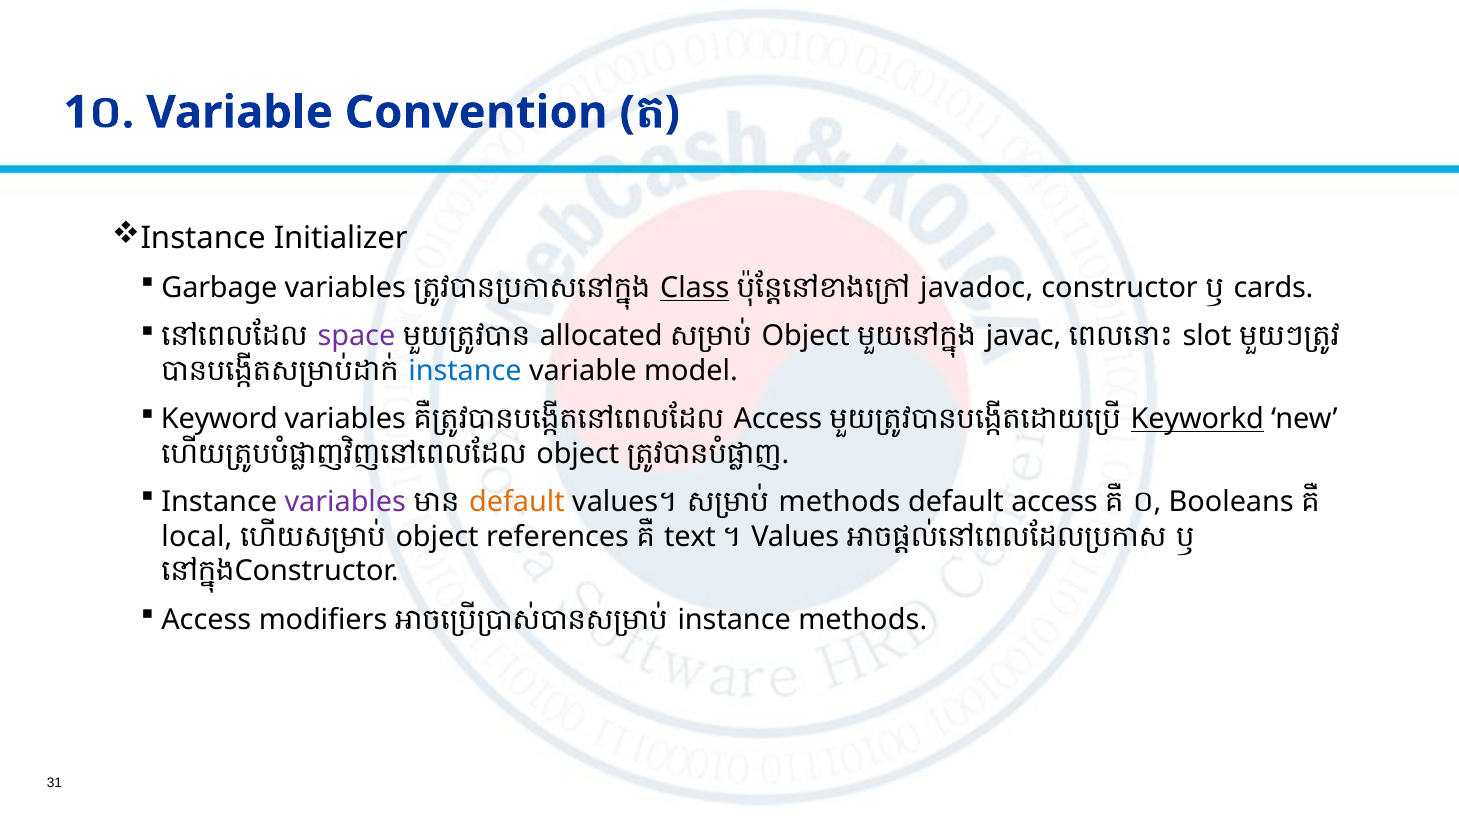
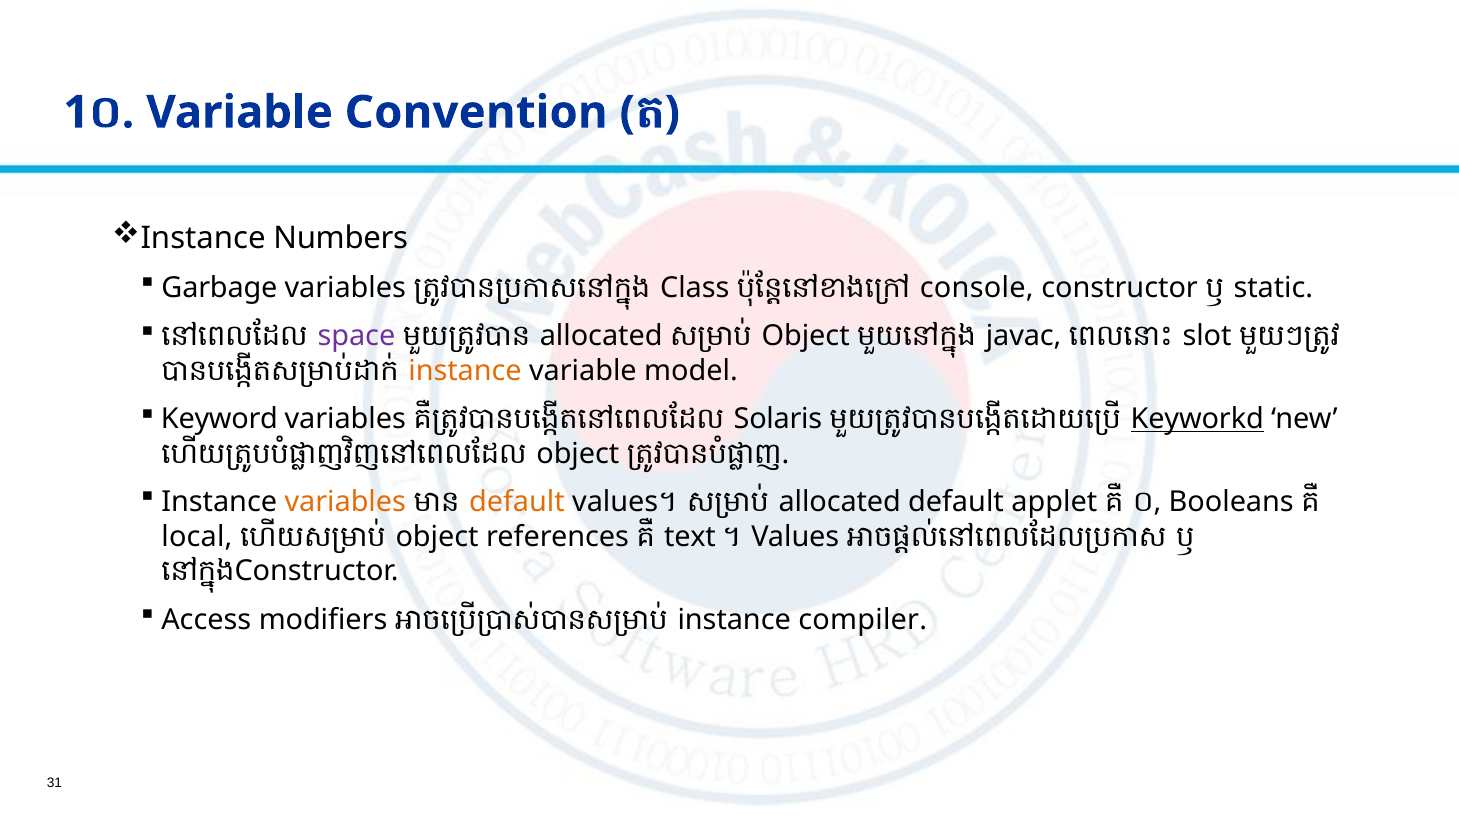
Initializer: Initializer -> Numbers (341, 238)
Class underline: present -> none (695, 288)
javadoc: javadoc -> console (977, 288)
cards: cards -> static (1273, 288)
instance colour: blue -> orange (465, 371)
Access: Access -> Solaris (778, 419)
variables colour: purple -> orange (345, 502)
methods: methods -> allocated (840, 502)
default access: access -> applet (1054, 502)
instance methods: methods -> compiler (863, 619)
